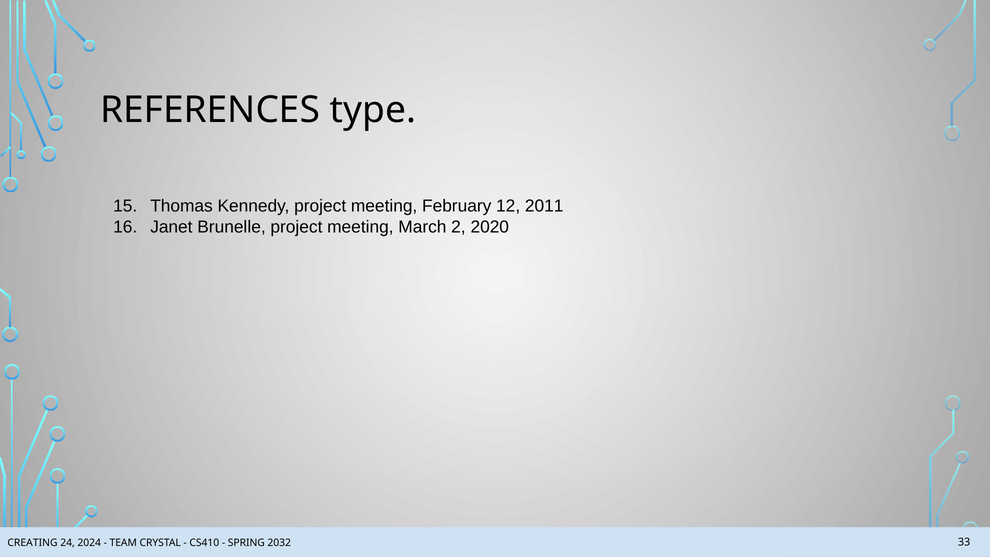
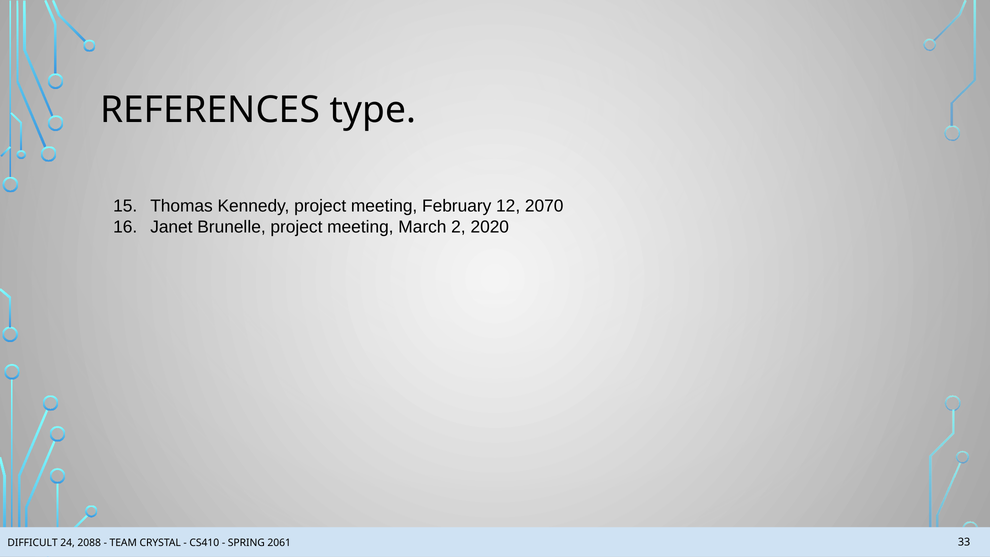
2011: 2011 -> 2070 (544, 206)
CREATING: CREATING -> DIFFICULT (33, 543)
2024: 2024 -> 2088 (89, 543)
2032: 2032 -> 2061 (279, 543)
